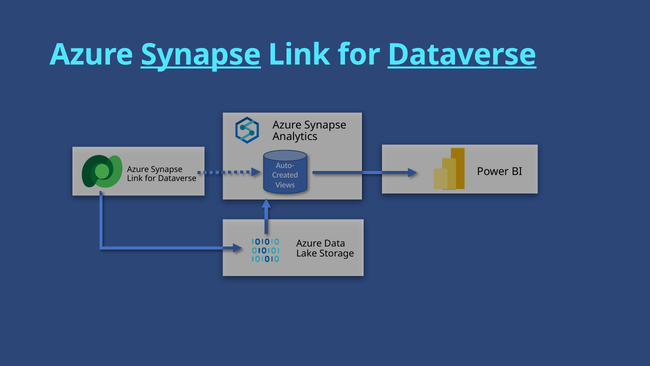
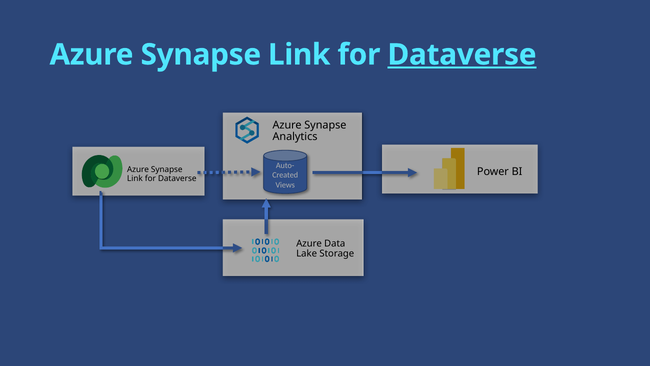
Synapse underline: present -> none (201, 55)
